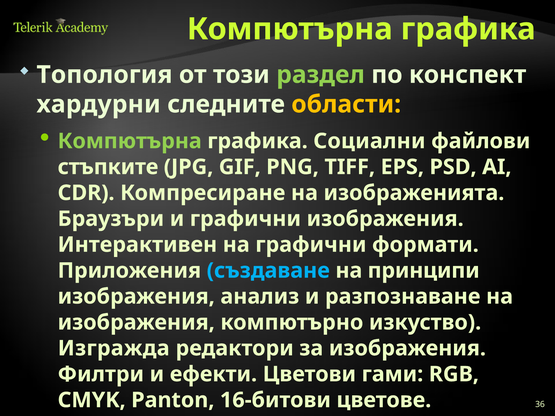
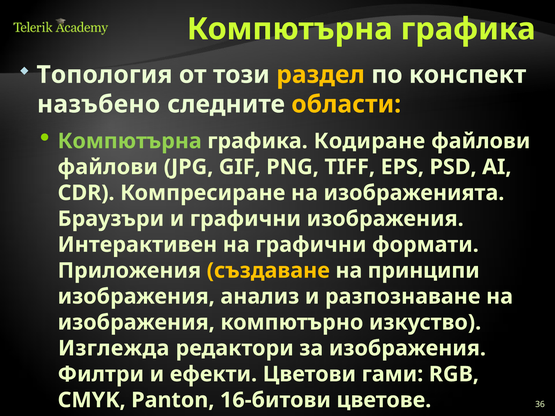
раздел colour: light green -> yellow (321, 75)
хардурни: хардурни -> назъбено (99, 104)
Социални: Социални -> Кодиране (369, 141)
стъпките: стъпките -> файлови (108, 167)
създаване colour: light blue -> yellow (268, 271)
Изгражда: Изгражда -> Изглежда (114, 348)
